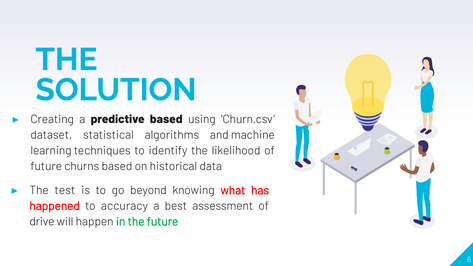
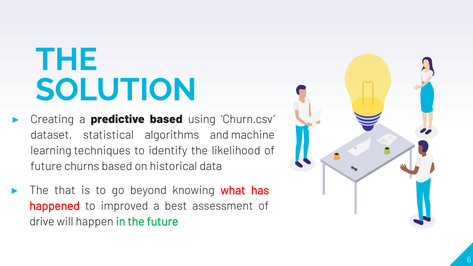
test: test -> that (65, 190)
accuracy: accuracy -> improved (125, 206)
